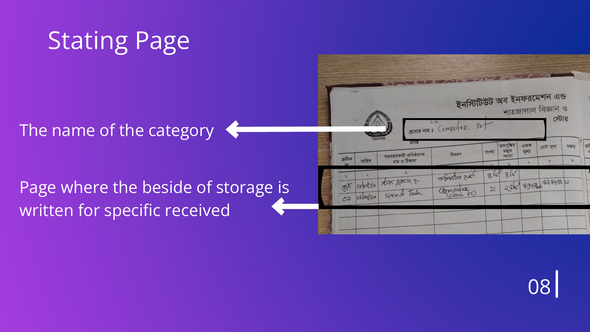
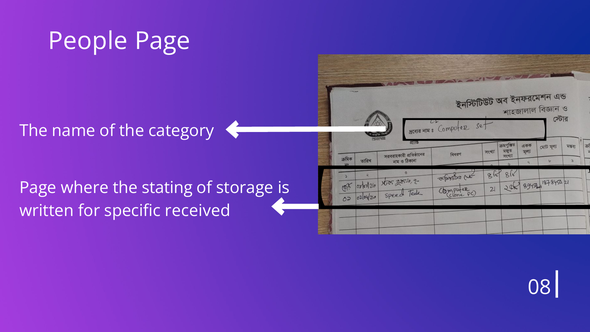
Stating: Stating -> People (88, 41)
beside: beside -> stating (167, 188)
